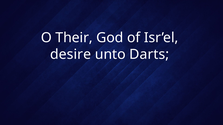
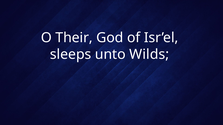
desire: desire -> sleeps (71, 55)
Darts: Darts -> Wilds (149, 55)
